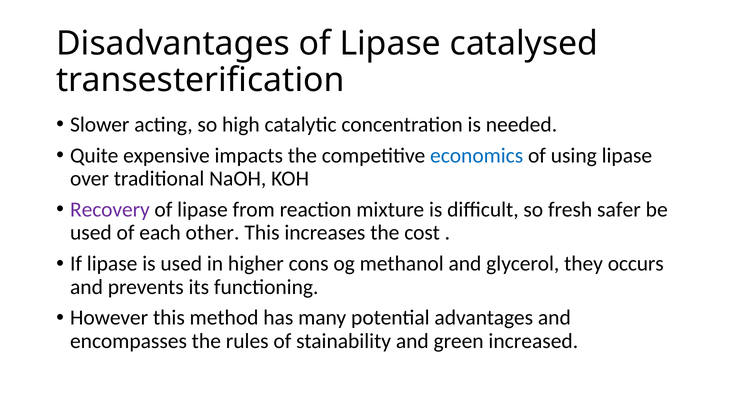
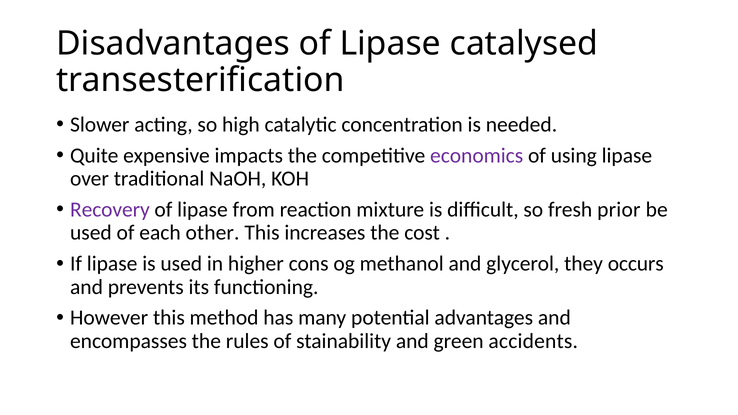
economics colour: blue -> purple (477, 156)
safer: safer -> prior (619, 210)
increased: increased -> accidents (533, 341)
